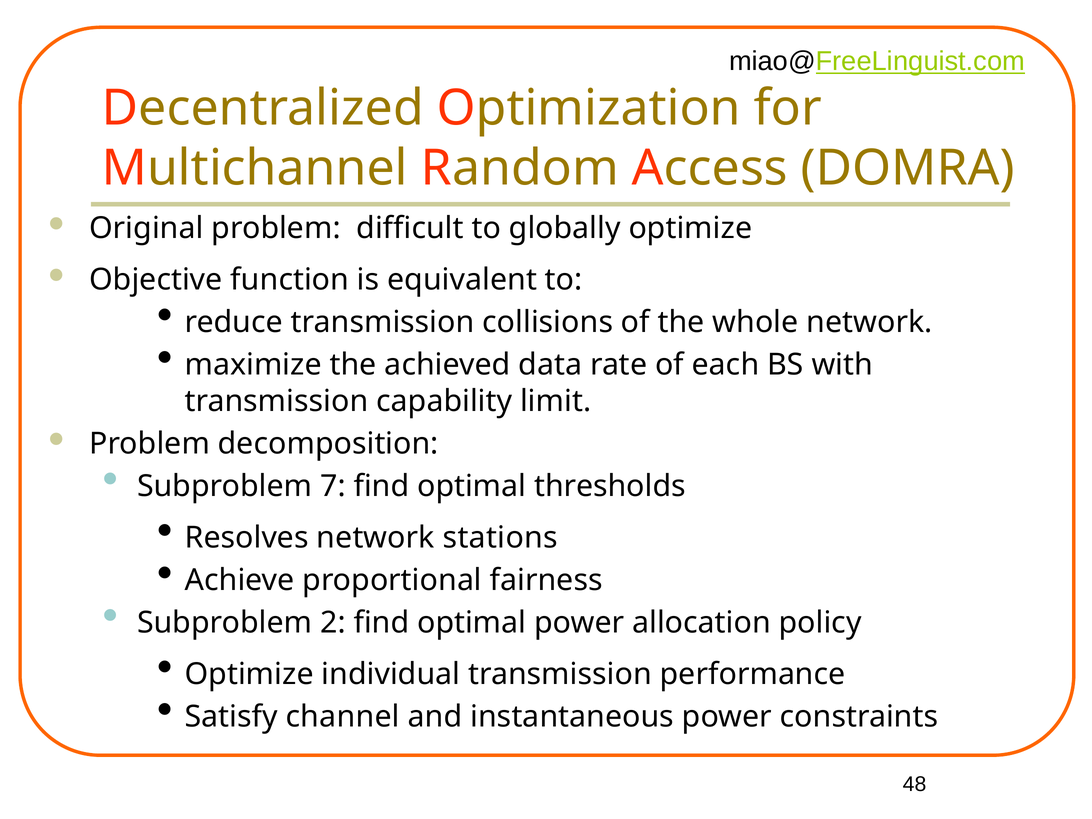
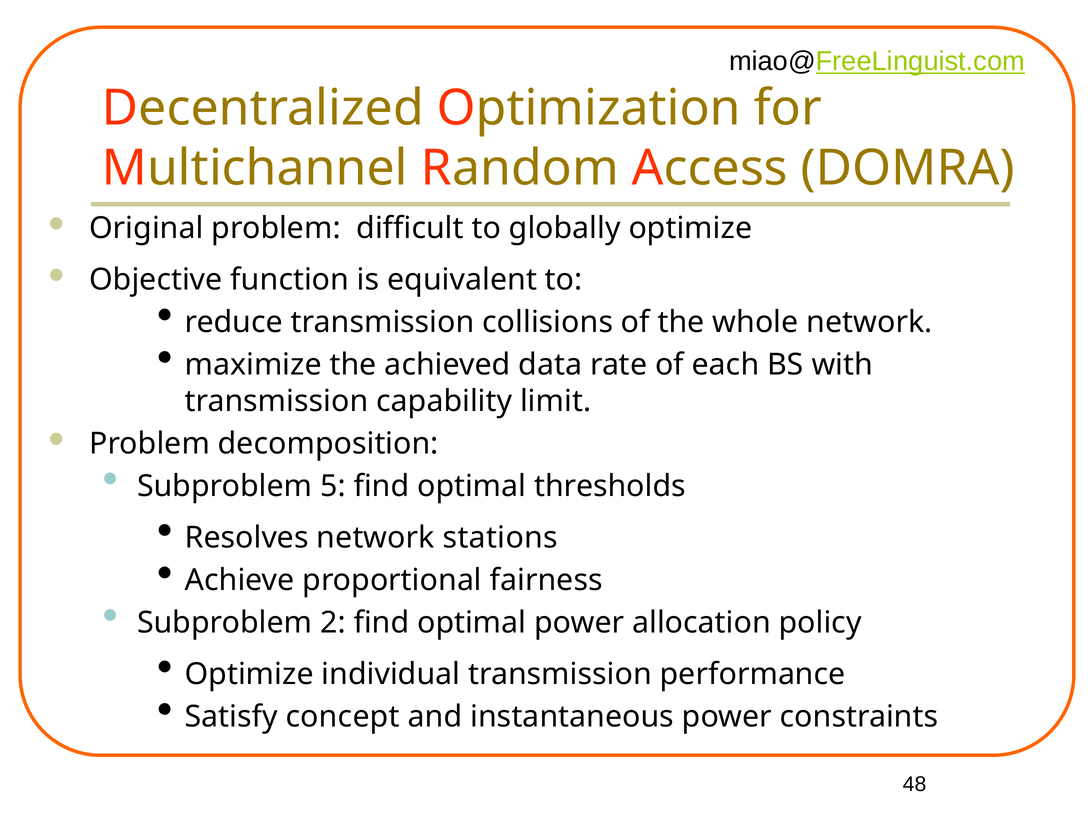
7: 7 -> 5 (333, 486)
channel: channel -> concept (343, 717)
